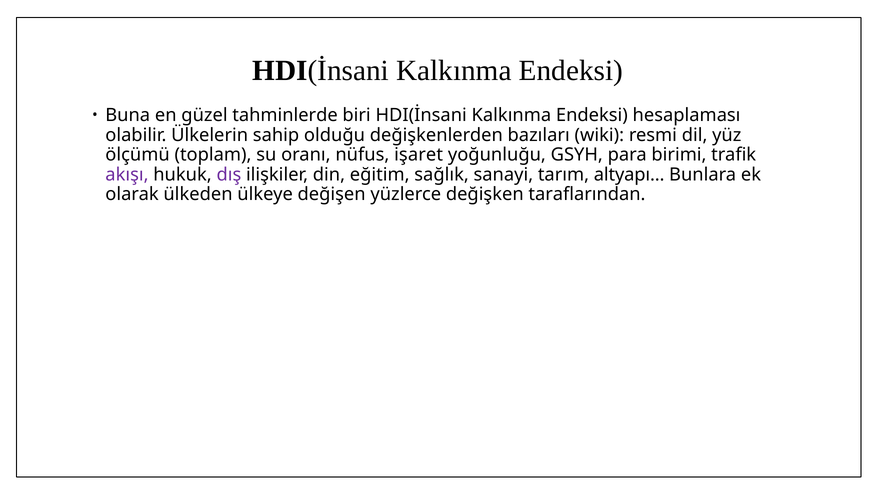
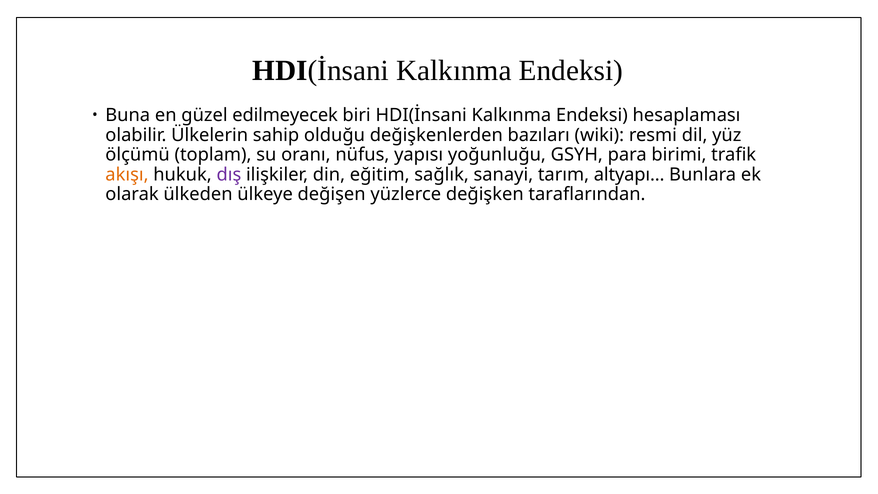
tahminlerde: tahminlerde -> edilmeyecek (285, 115)
işaret: işaret -> yapısı (419, 155)
akışı colour: purple -> orange (127, 175)
